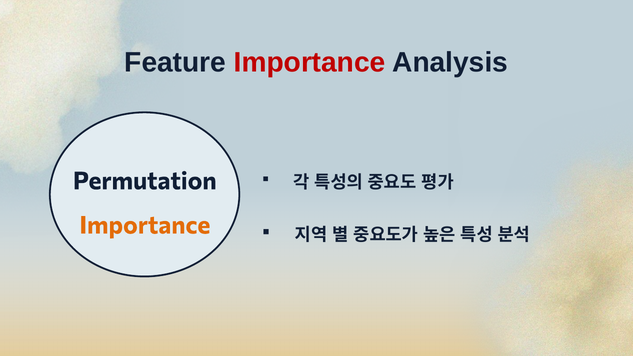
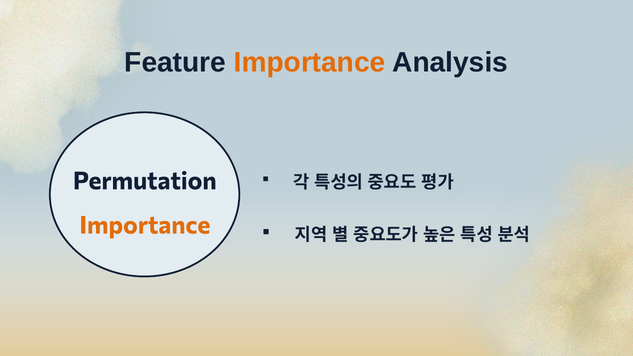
Importance colour: red -> orange (310, 62)
